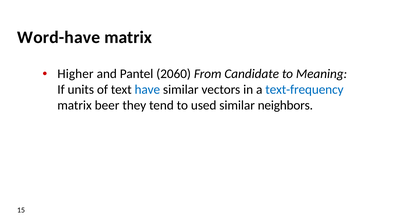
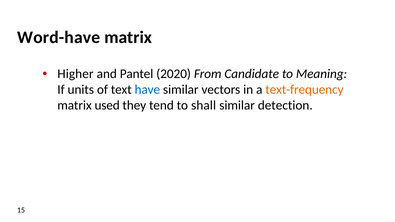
2060: 2060 -> 2020 (174, 74)
text-frequency colour: blue -> orange (304, 90)
beer: beer -> used (107, 105)
used: used -> shall (204, 105)
neighbors: neighbors -> detection (285, 105)
